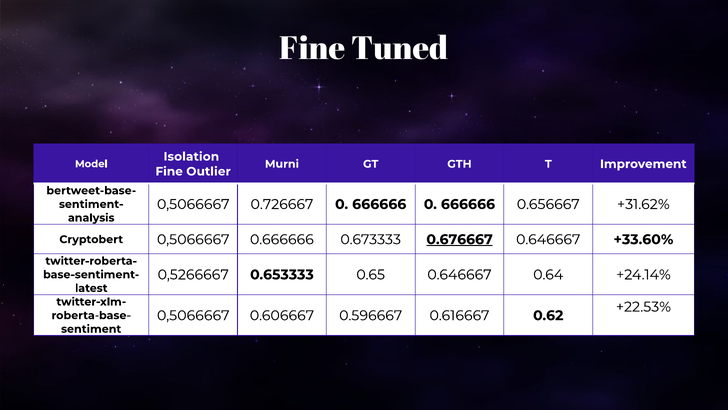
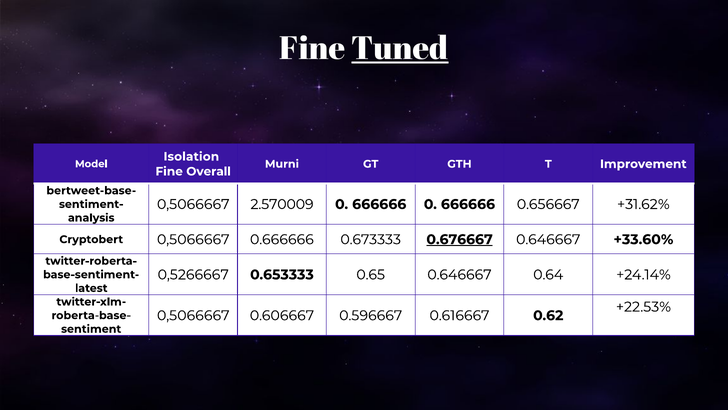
Tuned underline: none -> present (400, 49)
Outlier: Outlier -> Overall (209, 171)
0.726667: 0.726667 -> 2.570009 (282, 204)
